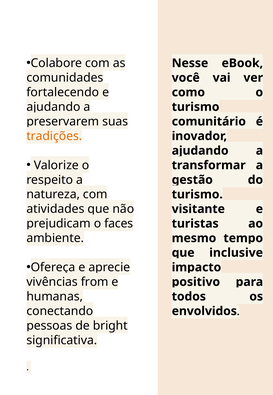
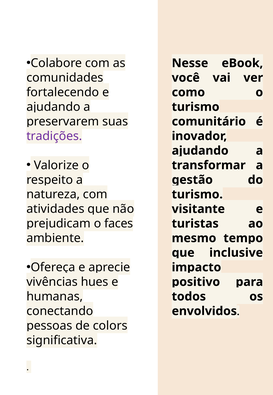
tradições colour: orange -> purple (54, 136)
from: from -> hues (95, 281)
bright: bright -> colors (110, 325)
